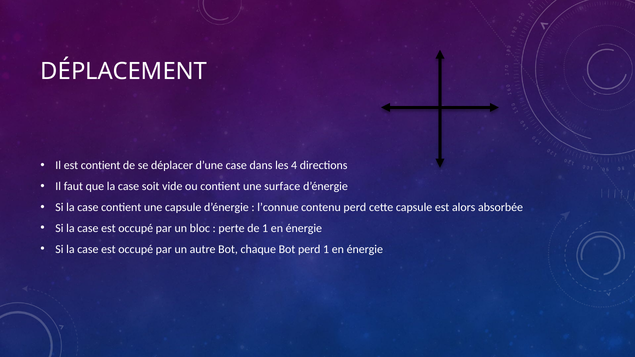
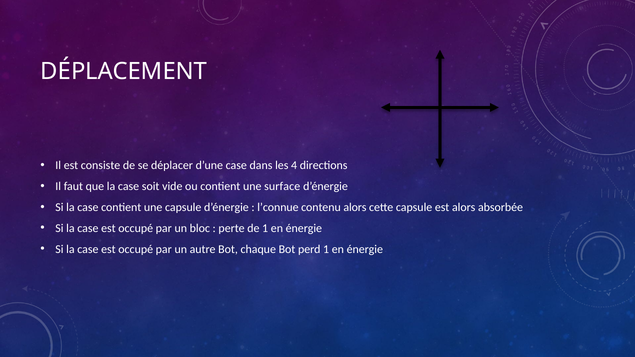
est contient: contient -> consiste (101, 166)
contenu perd: perd -> alors (355, 207)
